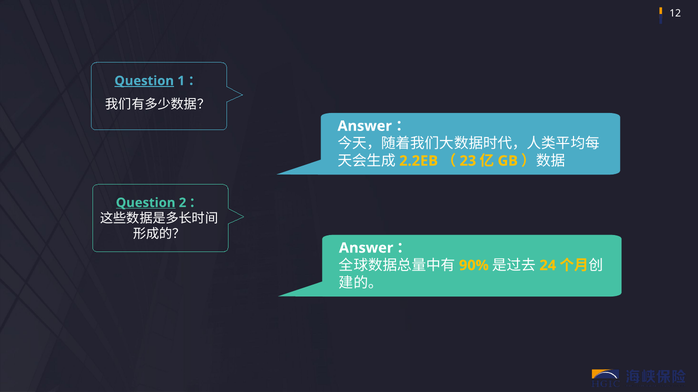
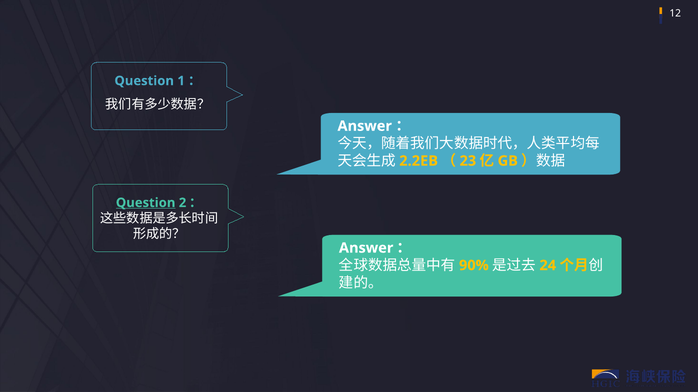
Question underline: present -> none (144, 81)
